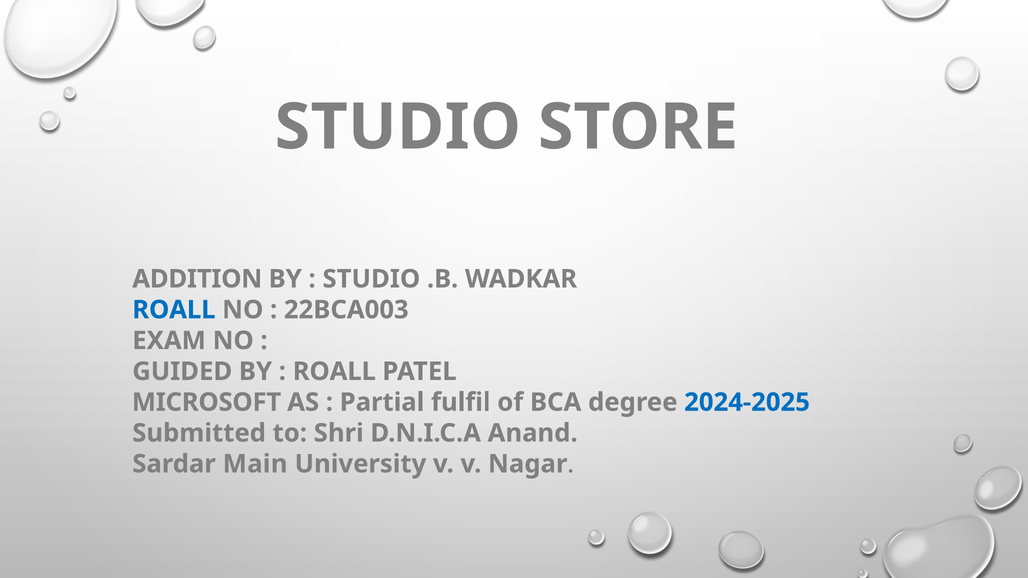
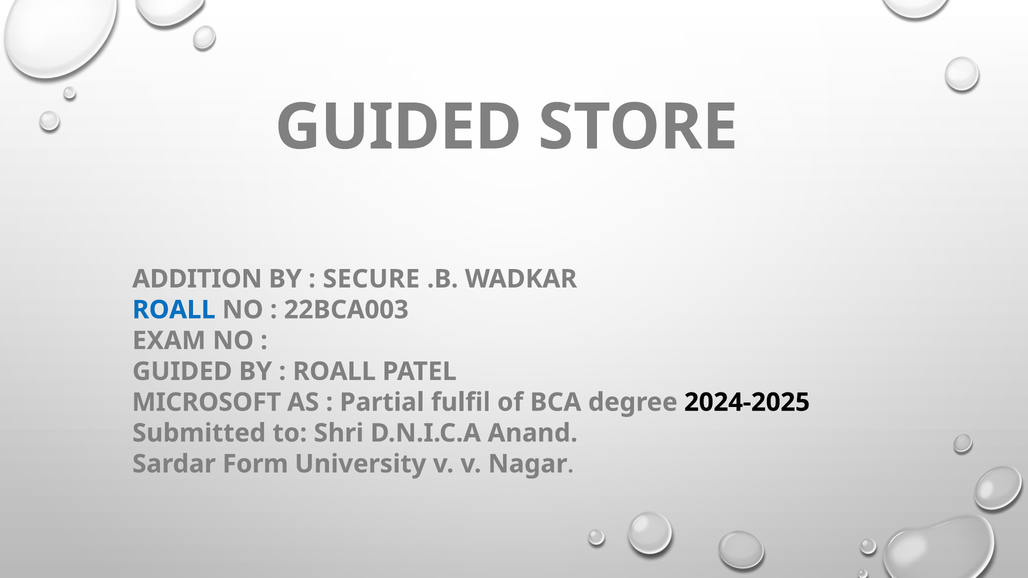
STUDIO: STUDIO -> GUIDED (398, 127)
STUDIO: STUDIO -> SECURE (371, 279)
2024-2025 colour: blue -> black (747, 402)
Main: Main -> Form (255, 464)
